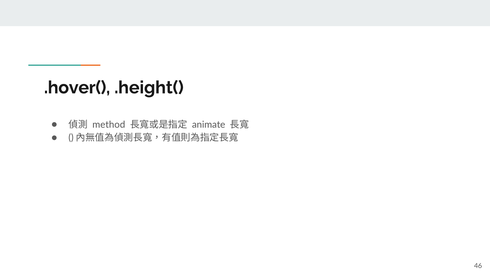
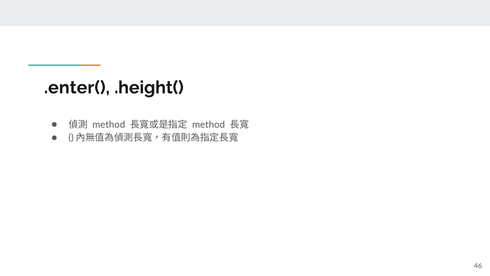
.hover(: .hover( -> .enter( (77, 87)
animate: animate -> method (209, 124)
